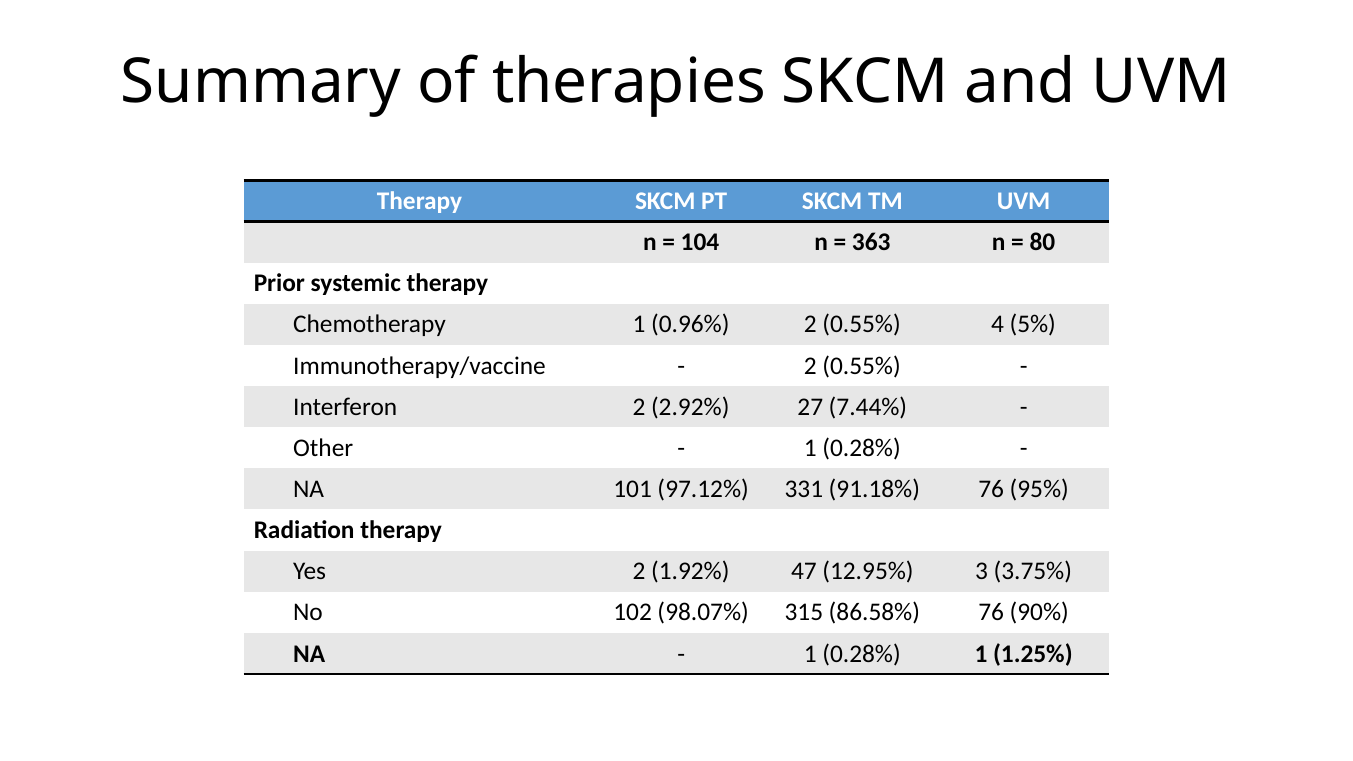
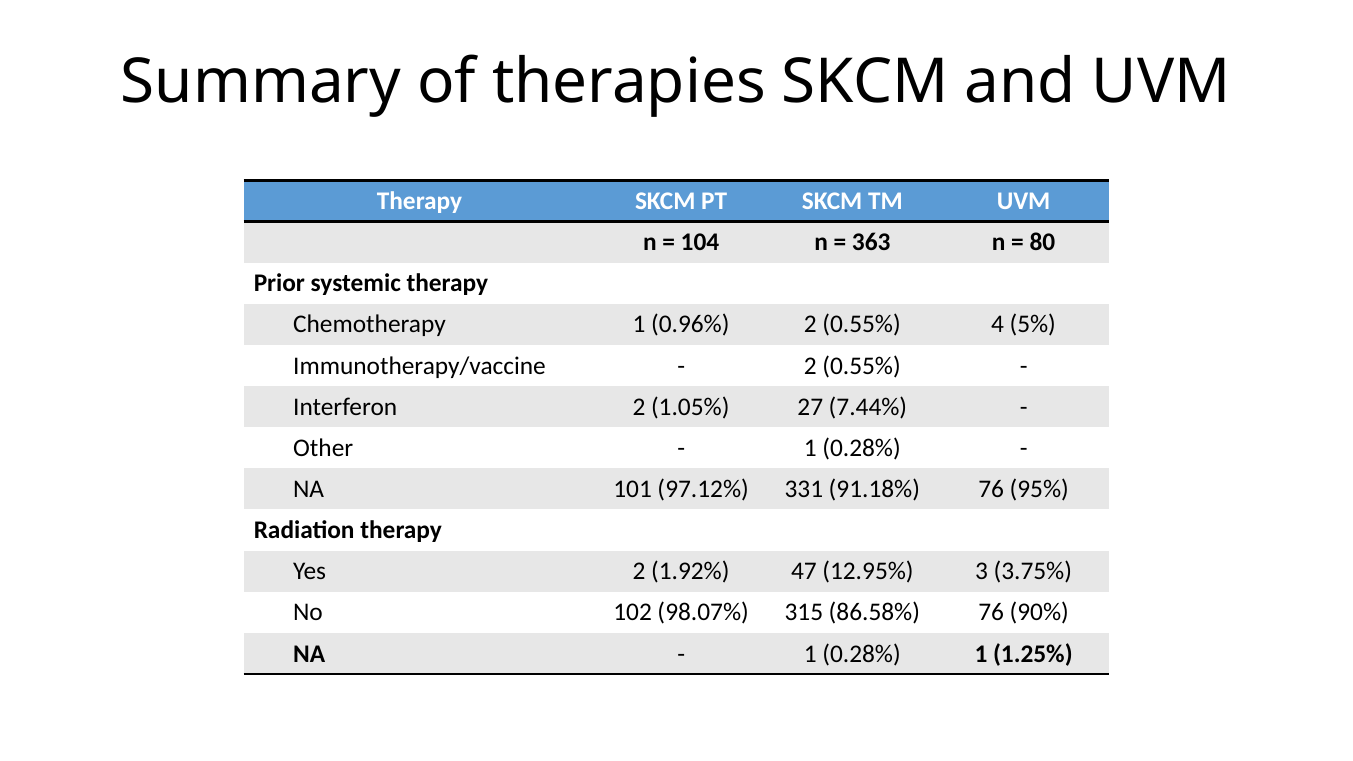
2.92%: 2.92% -> 1.05% (690, 407)
